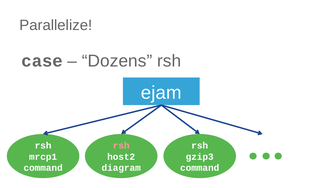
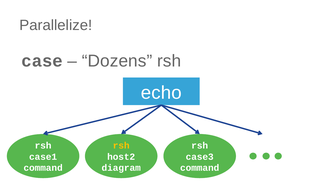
ejam: ejam -> echo (161, 93)
rsh colour: pink -> yellow (121, 146)
mrcp1: mrcp1 -> case1 (43, 157)
gzip3: gzip3 -> case3 (200, 157)
